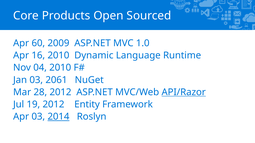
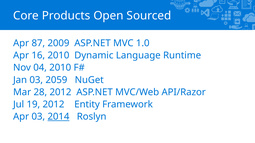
60: 60 -> 87 (38, 43)
2061: 2061 -> 2059 (56, 80)
API/Razor underline: present -> none (184, 92)
